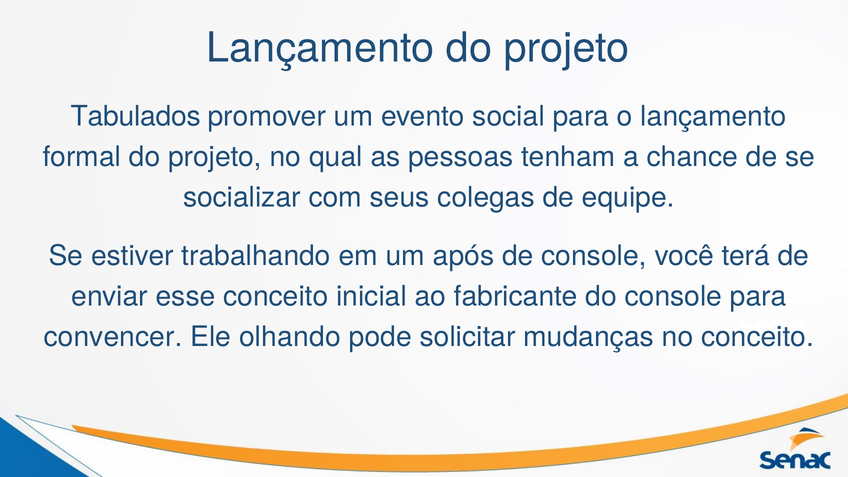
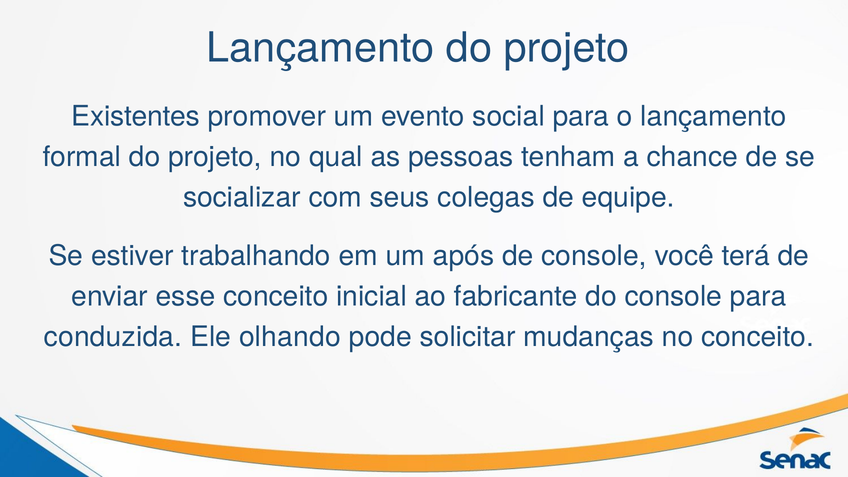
Tabulados: Tabulados -> Existentes (136, 116)
convencer: convencer -> conduzida (113, 337)
